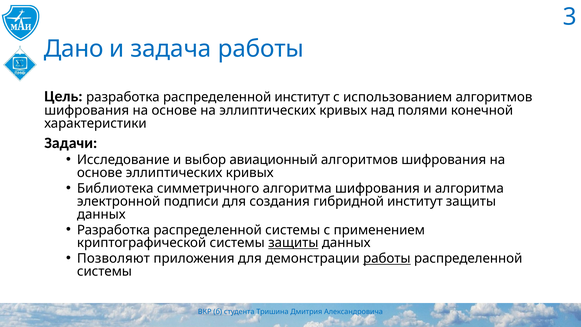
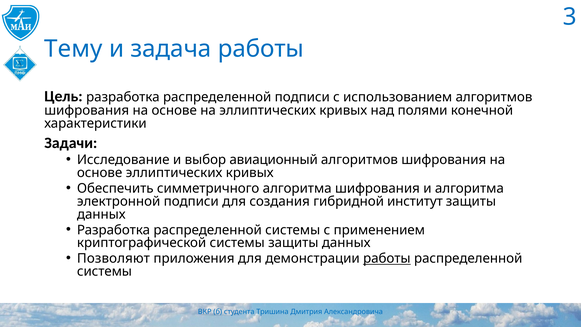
Дано: Дано -> Тему (73, 49)
распределенной институт: институт -> подписи (302, 97)
Библиотека: Библиотека -> Обеспечить (115, 188)
защиты underline: present -> none (293, 243)
